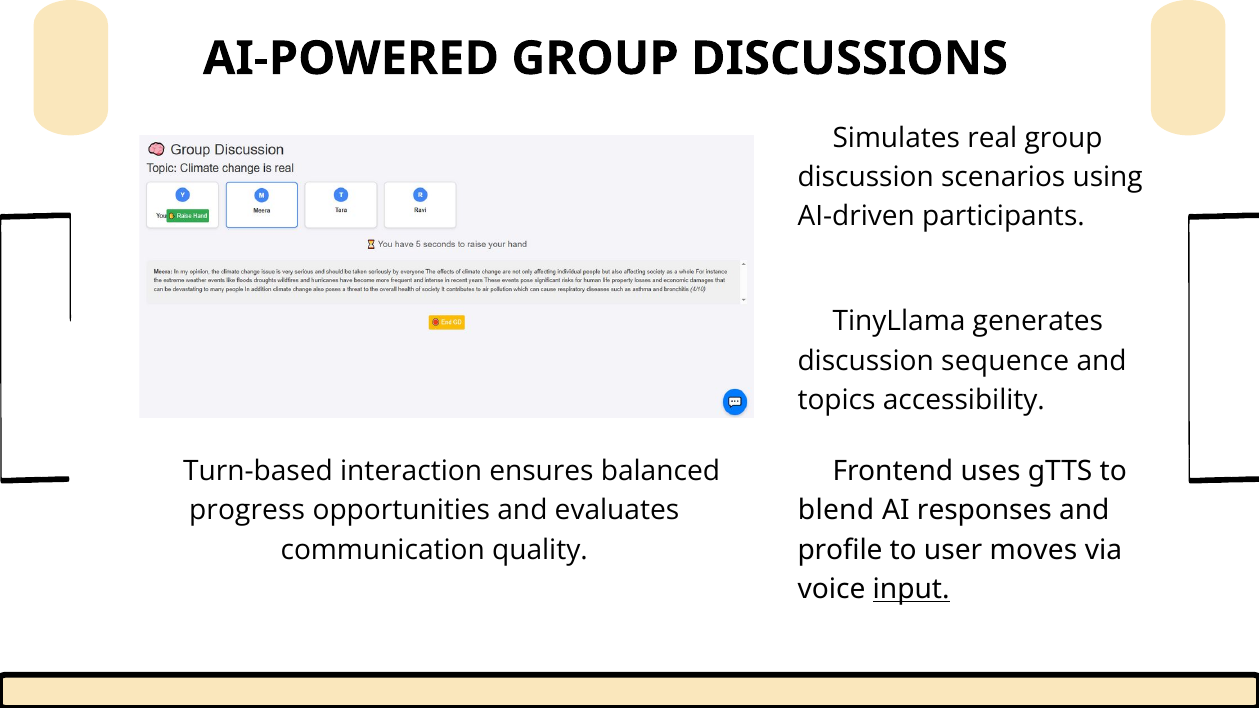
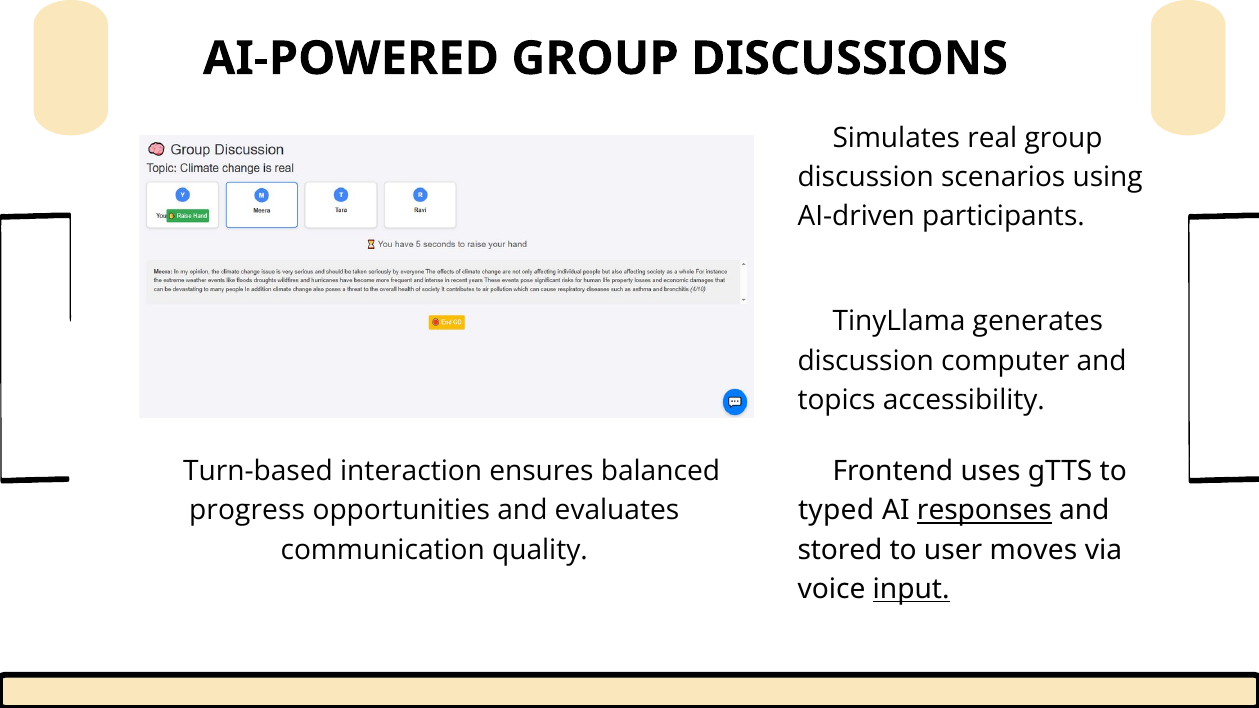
sequence: sequence -> computer (1005, 361)
blend: blend -> typed (836, 511)
responses underline: none -> present (984, 511)
profile: profile -> stored (840, 550)
